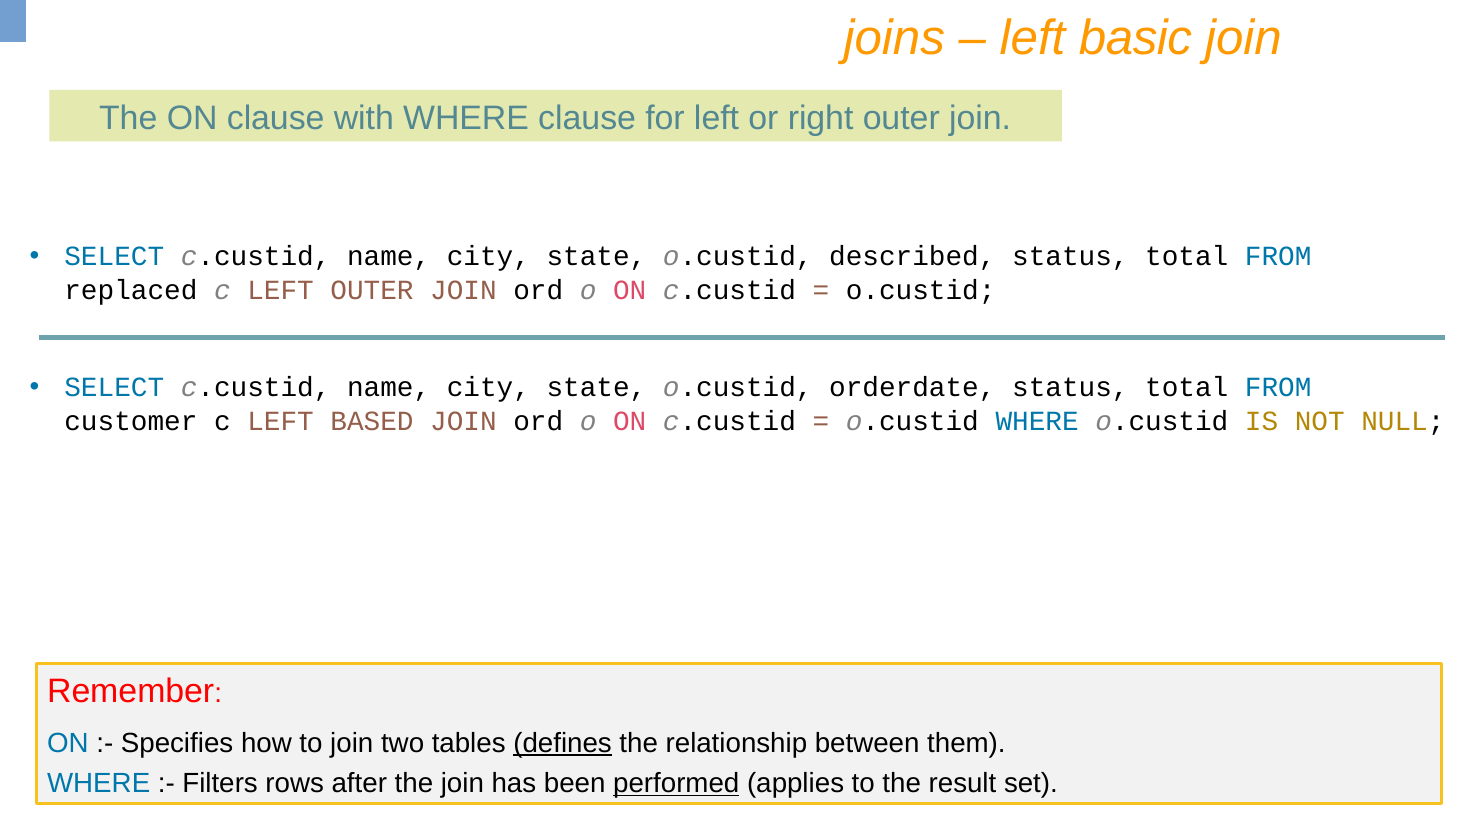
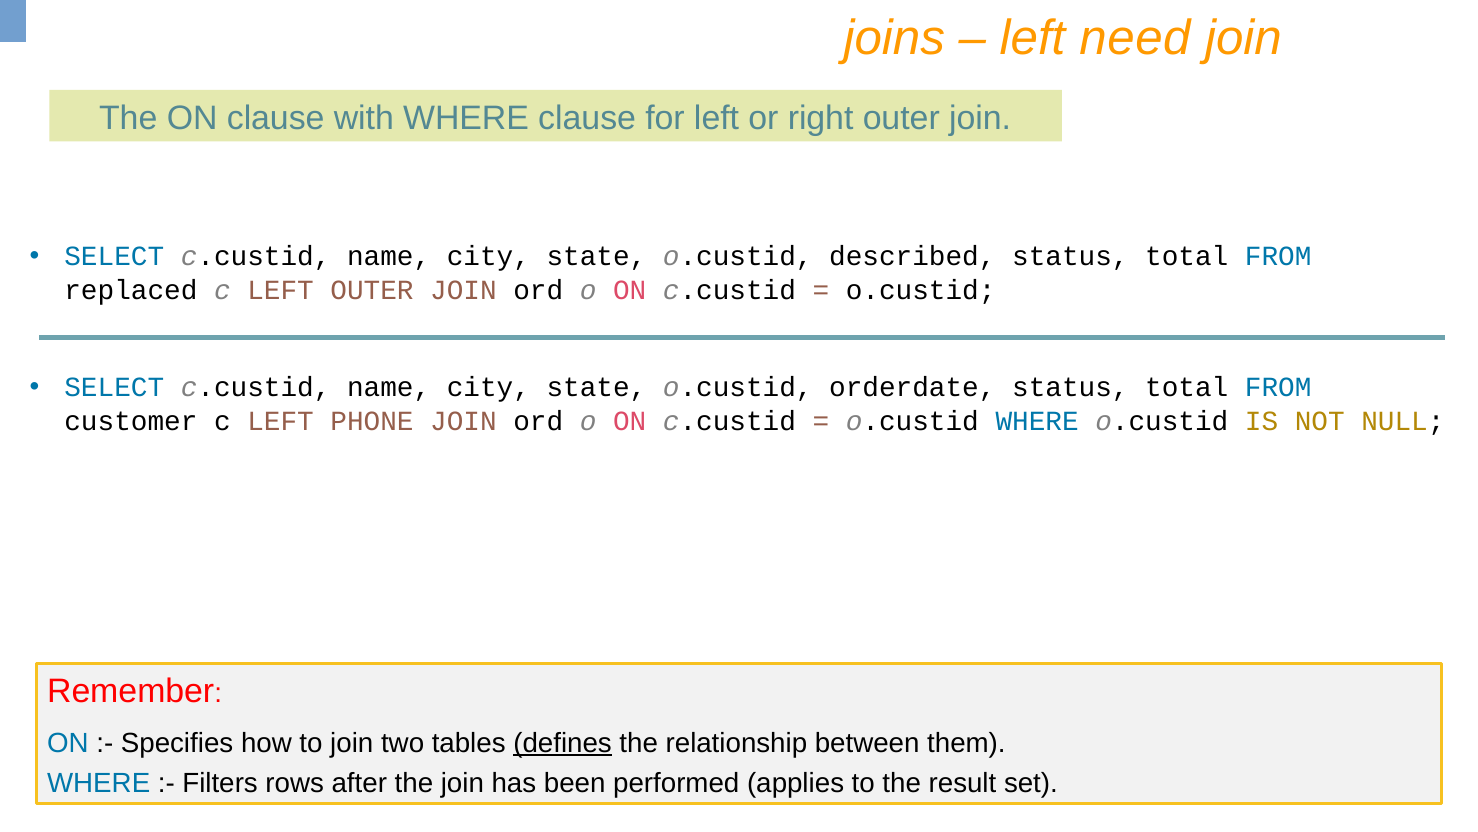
basic: basic -> need (1135, 38)
BASED: BASED -> PHONE (372, 421)
performed underline: present -> none (676, 783)
